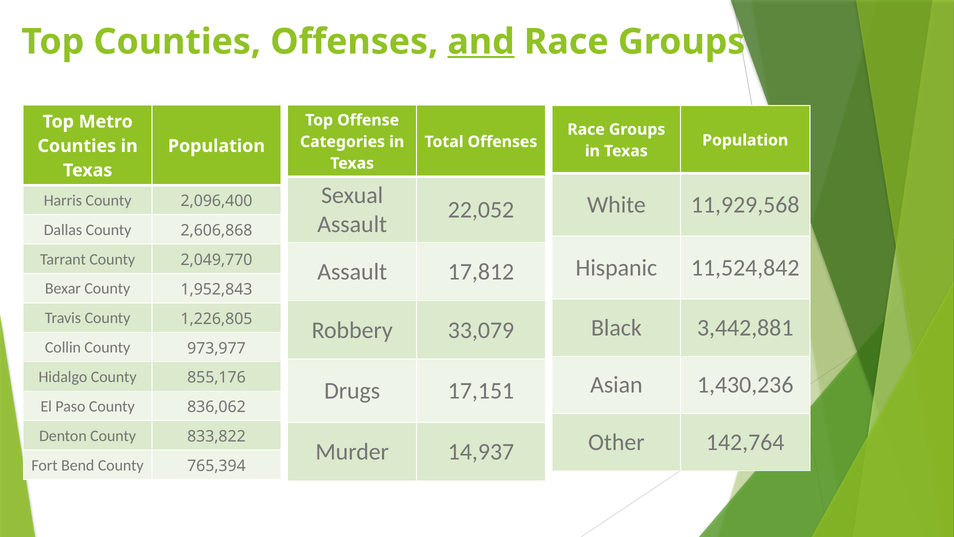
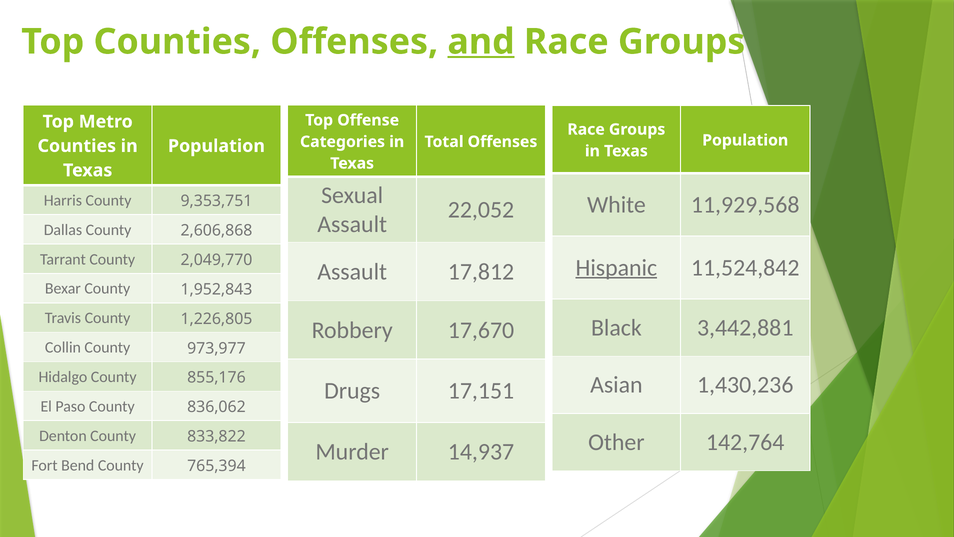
2,096,400: 2,096,400 -> 9,353,751 (216, 201)
Hispanic underline: none -> present (616, 268)
33,079: 33,079 -> 17,670 (481, 330)
